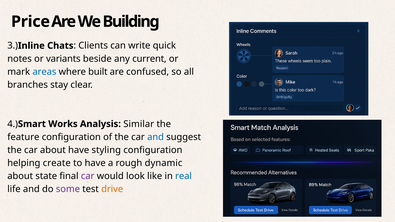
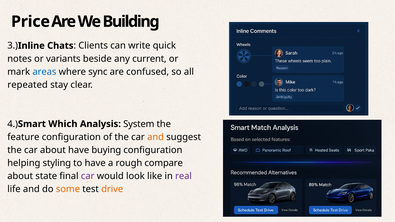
built: built -> sync (98, 72)
branches: branches -> repeated (28, 85)
Works: Works -> Which (63, 124)
Similar: Similar -> System (139, 124)
and colour: blue -> orange (156, 137)
styling: styling -> buying (106, 150)
create: create -> styling (57, 163)
dynamic: dynamic -> compare (164, 163)
real colour: blue -> purple (183, 176)
some colour: purple -> orange (68, 189)
